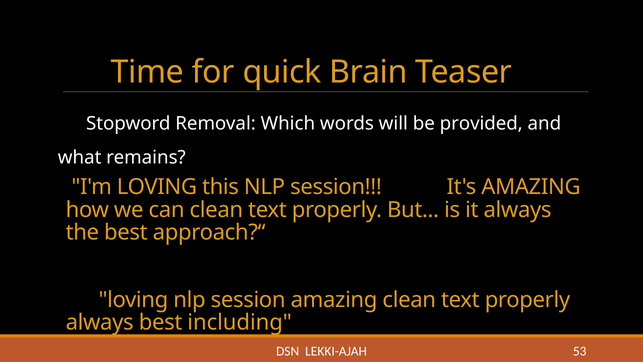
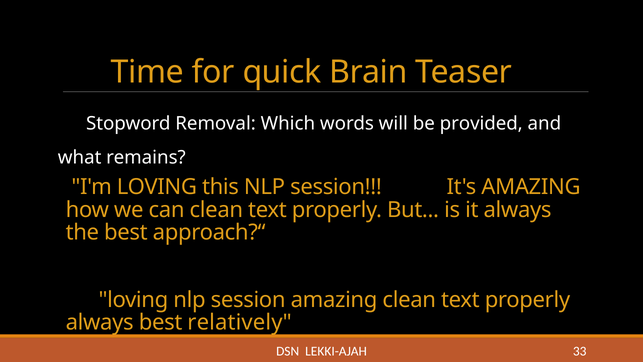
including: including -> relatively (240, 322)
53: 53 -> 33 (580, 351)
